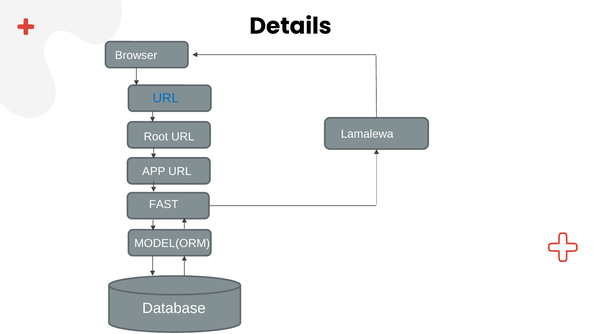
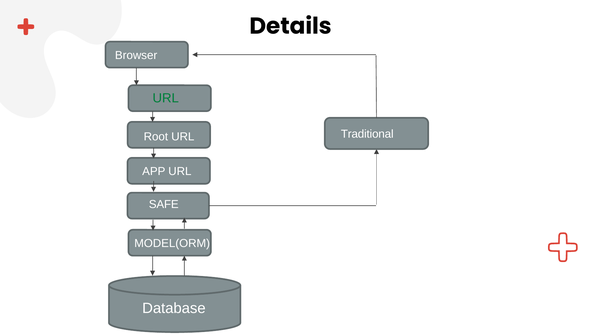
URL colour: blue -> green (166, 98)
Lamalewa: Lamalewa -> Traditional (367, 134)
FAST: FAST -> SAFE (164, 204)
